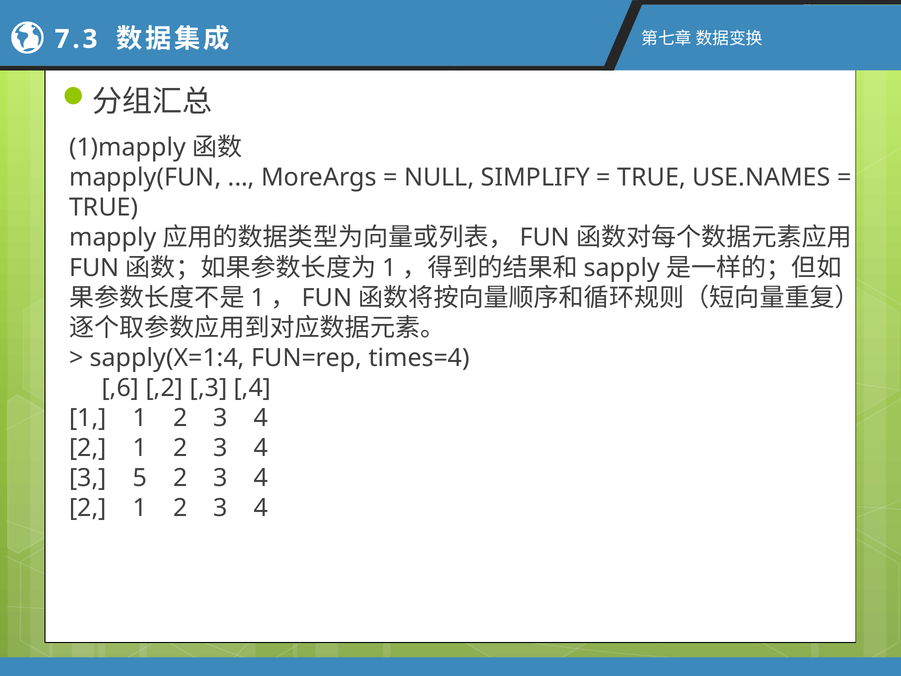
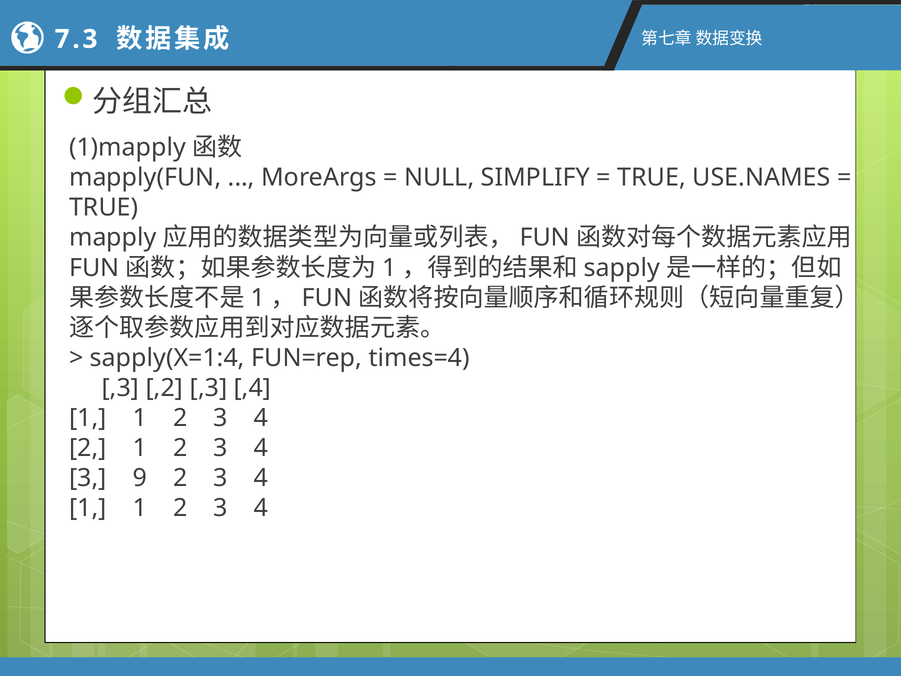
,6: ,6 -> ,3 (120, 388)
5: 5 -> 9 (140, 478)
2: 2 -> 1 (88, 508)
